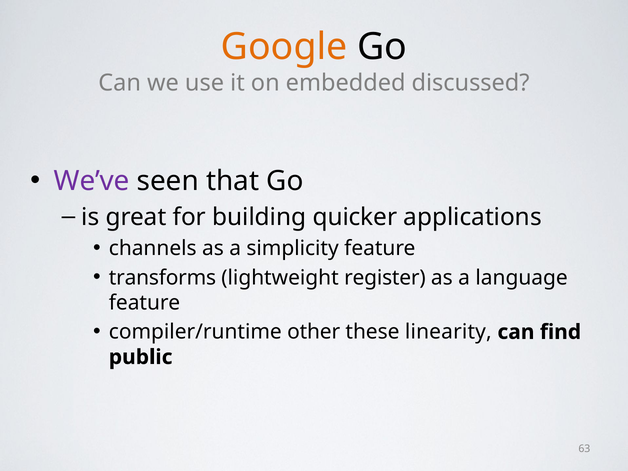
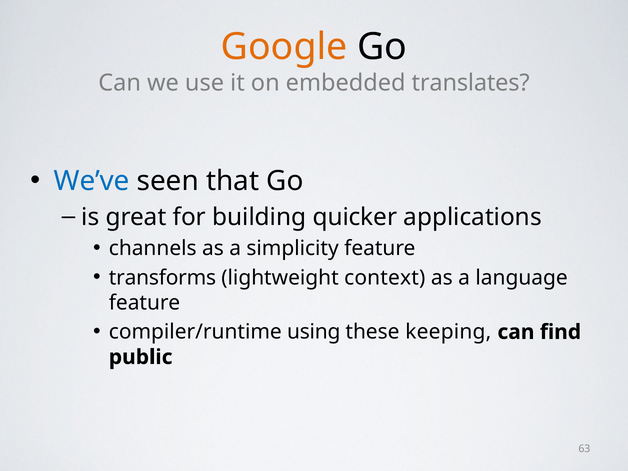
discussed: discussed -> translates (471, 83)
We’ve colour: purple -> blue (92, 181)
register: register -> context (385, 278)
other: other -> using (314, 332)
linearity: linearity -> keeping (448, 332)
